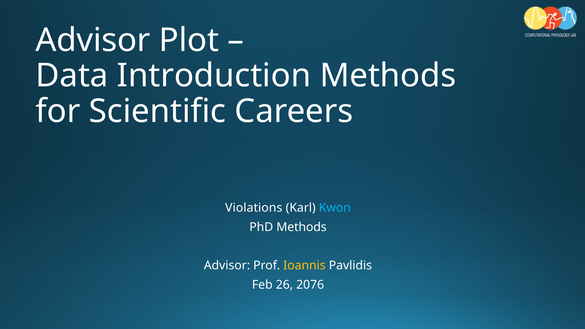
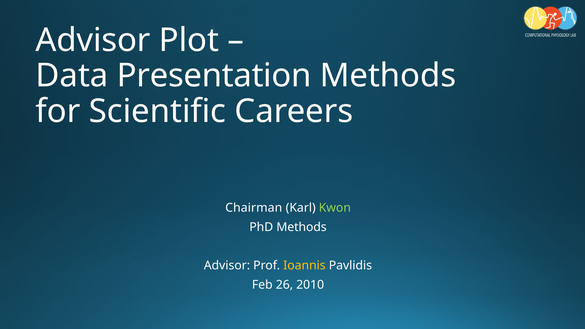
Introduction: Introduction -> Presentation (214, 76)
Violations: Violations -> Chairman (254, 208)
Kwon colour: light blue -> light green (335, 208)
2076: 2076 -> 2010 (310, 285)
